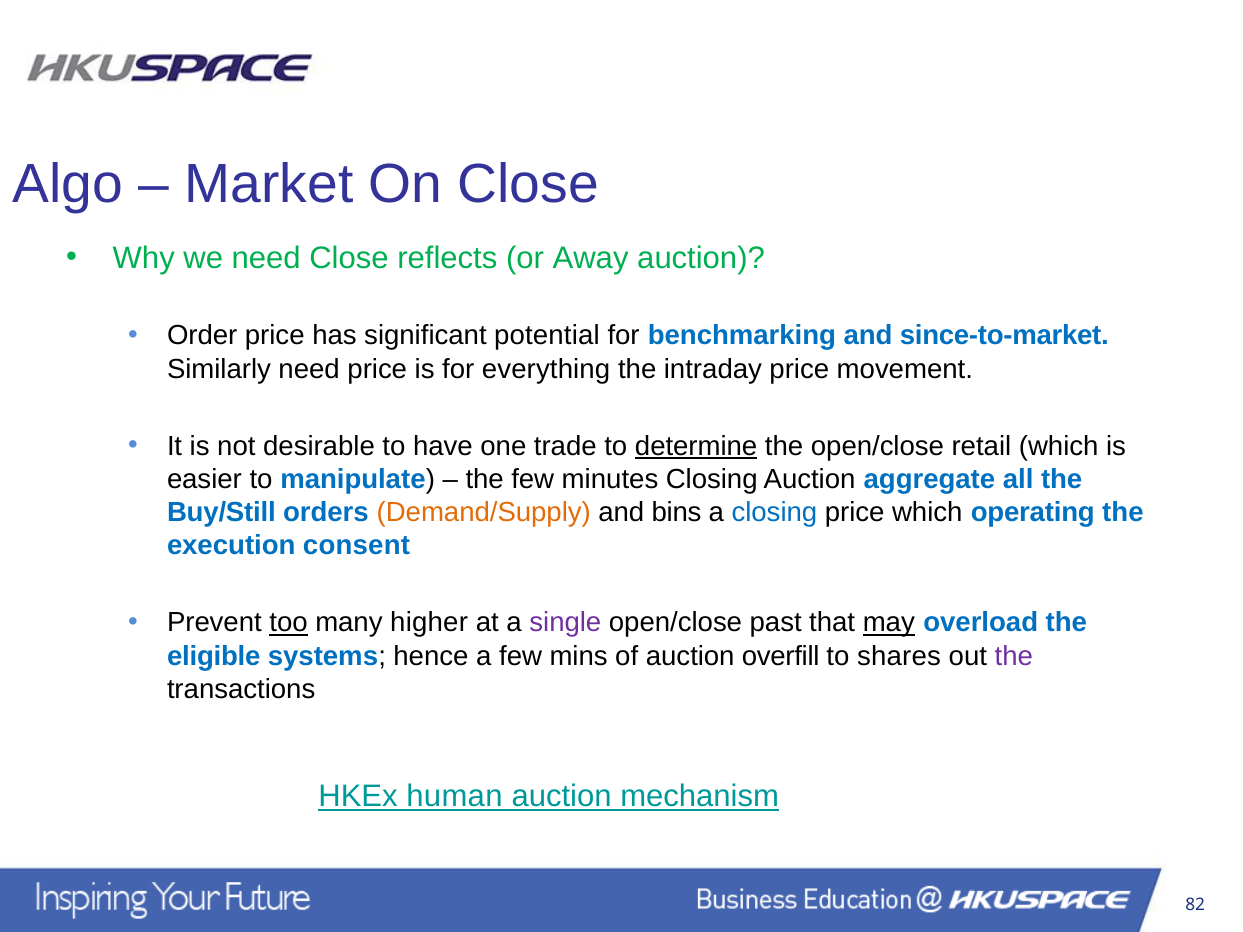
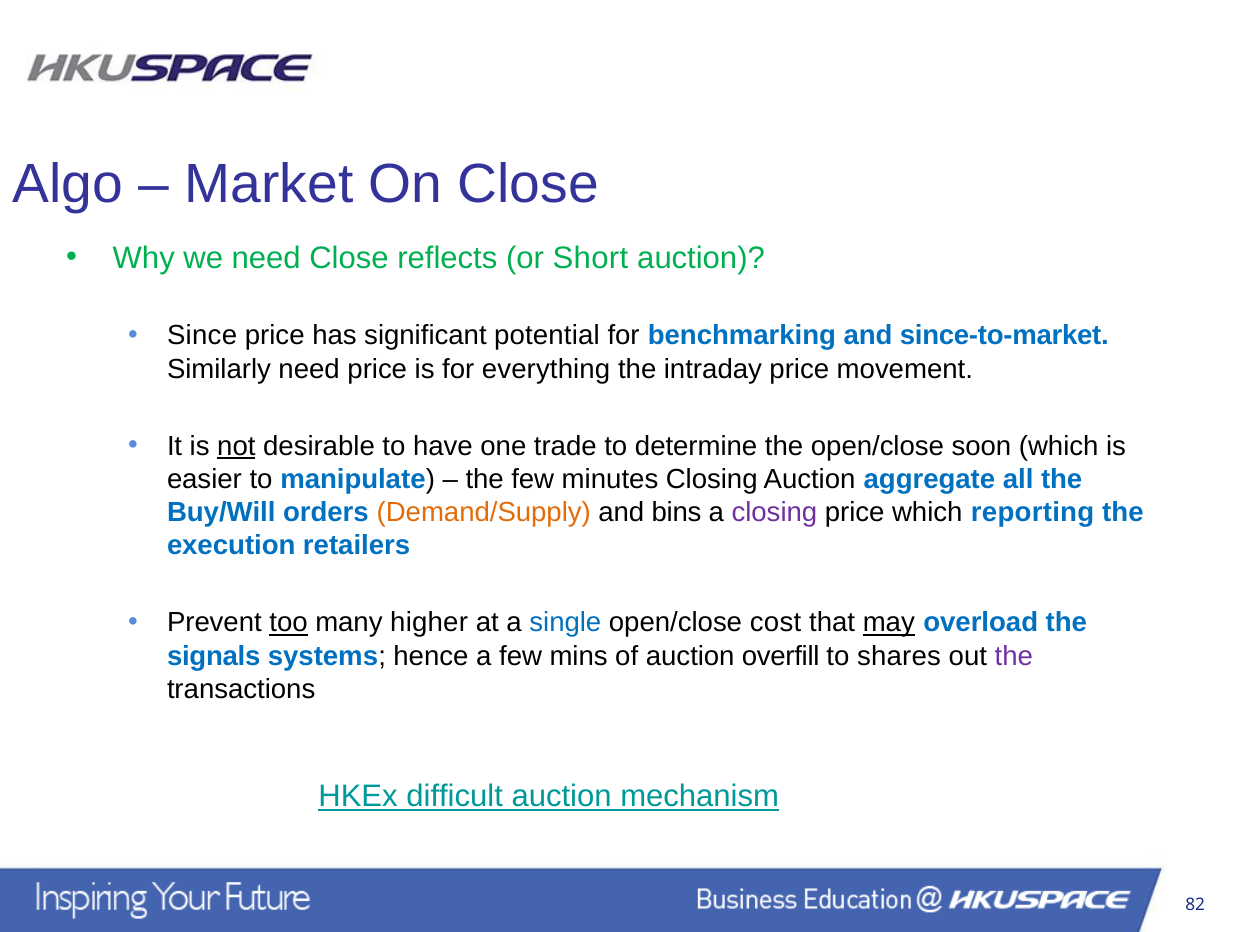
Away: Away -> Short (590, 258)
Order: Order -> Since (202, 336)
not underline: none -> present (236, 446)
determine underline: present -> none (696, 446)
retail: retail -> soon (981, 446)
Buy/Still: Buy/Still -> Buy/Will (221, 513)
closing colour: blue -> purple (774, 513)
operating: operating -> reporting (1033, 513)
consent: consent -> retailers (357, 546)
single colour: purple -> blue (565, 623)
past: past -> cost (776, 623)
eligible: eligible -> signals (214, 656)
human: human -> difficult (455, 797)
